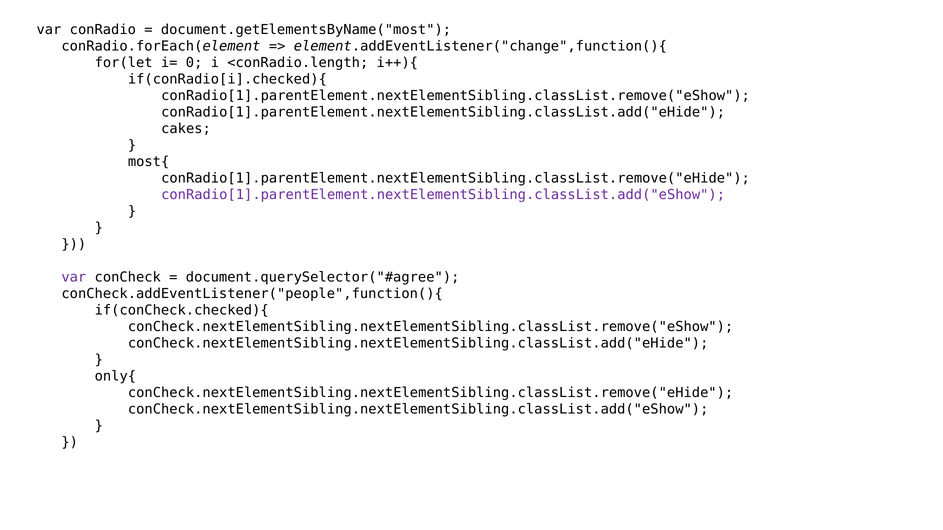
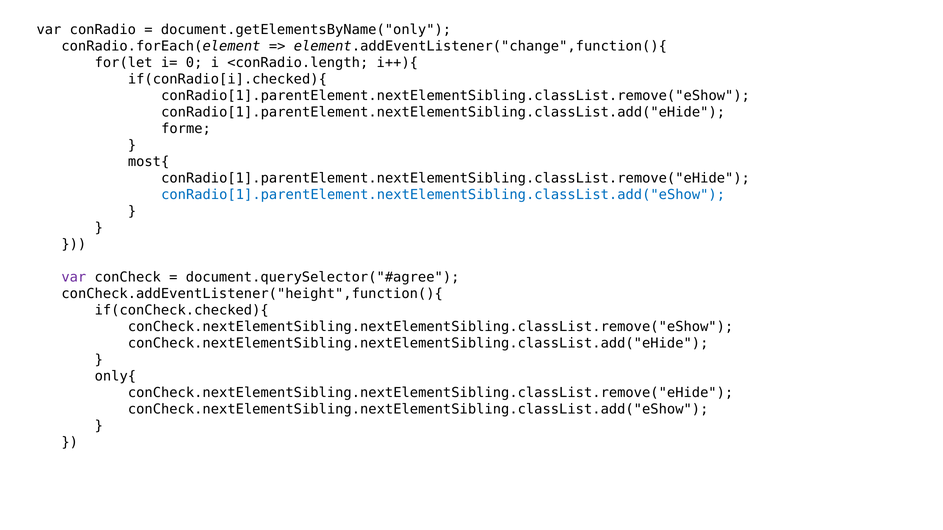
document.getElementsByName("most: document.getElementsByName("most -> document.getElementsByName("only (306, 30)
cakes: cakes -> forme (186, 129)
conRadio[1].parentElement.nextElementSibling.classList.add("eShow colour: purple -> blue (443, 195)
conCheck.addEventListener("people",function(){: conCheck.addEventListener("people",function(){ -> conCheck.addEventListener("height",function(){ (252, 294)
